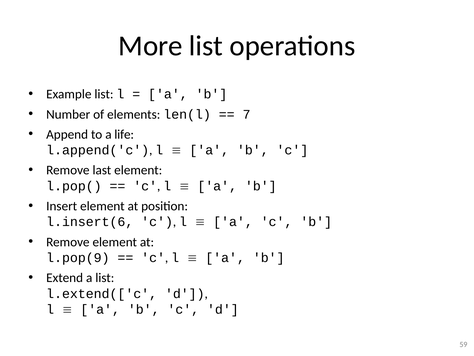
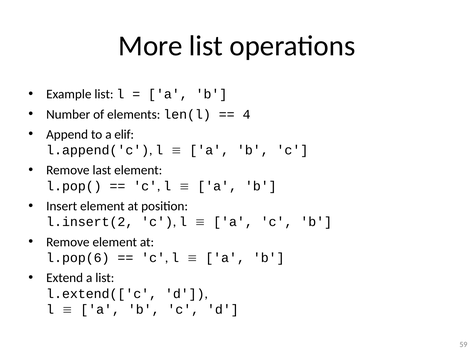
7: 7 -> 4 (247, 114)
life: life -> elif (124, 134)
l.insert(6: l.insert(6 -> l.insert(2 (90, 222)
l.pop(9: l.pop(9 -> l.pop(6 (78, 257)
